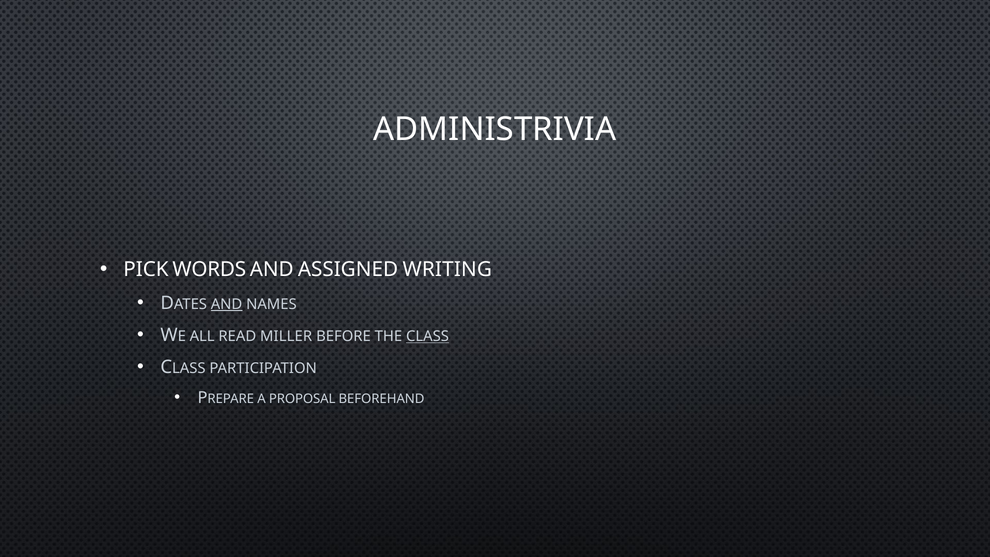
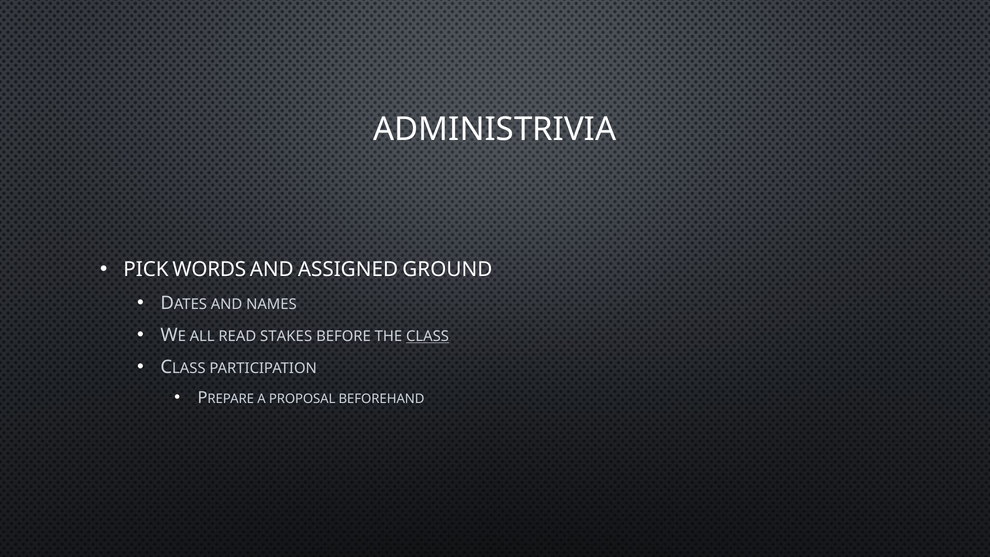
WRITING: WRITING -> GROUND (447, 270)
AND underline: present -> none (227, 304)
MILLER: MILLER -> STAKES (286, 336)
